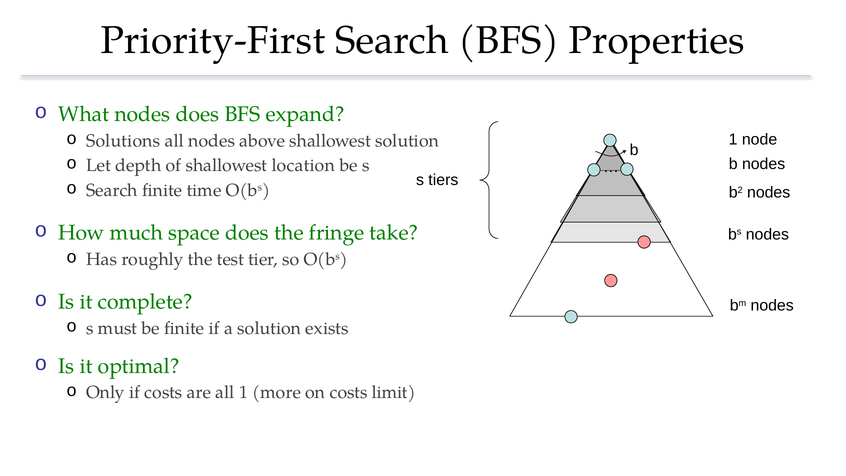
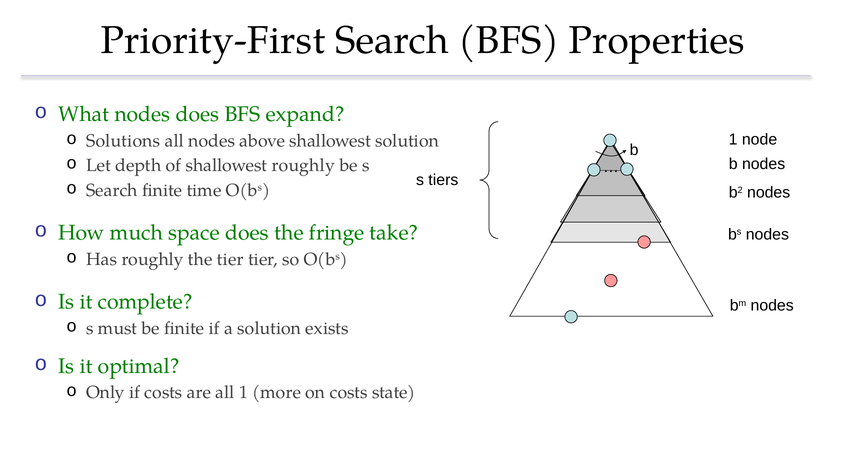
shallowest location: location -> roughly (303, 166)
the test: test -> tier (230, 259)
limit: limit -> state (394, 393)
